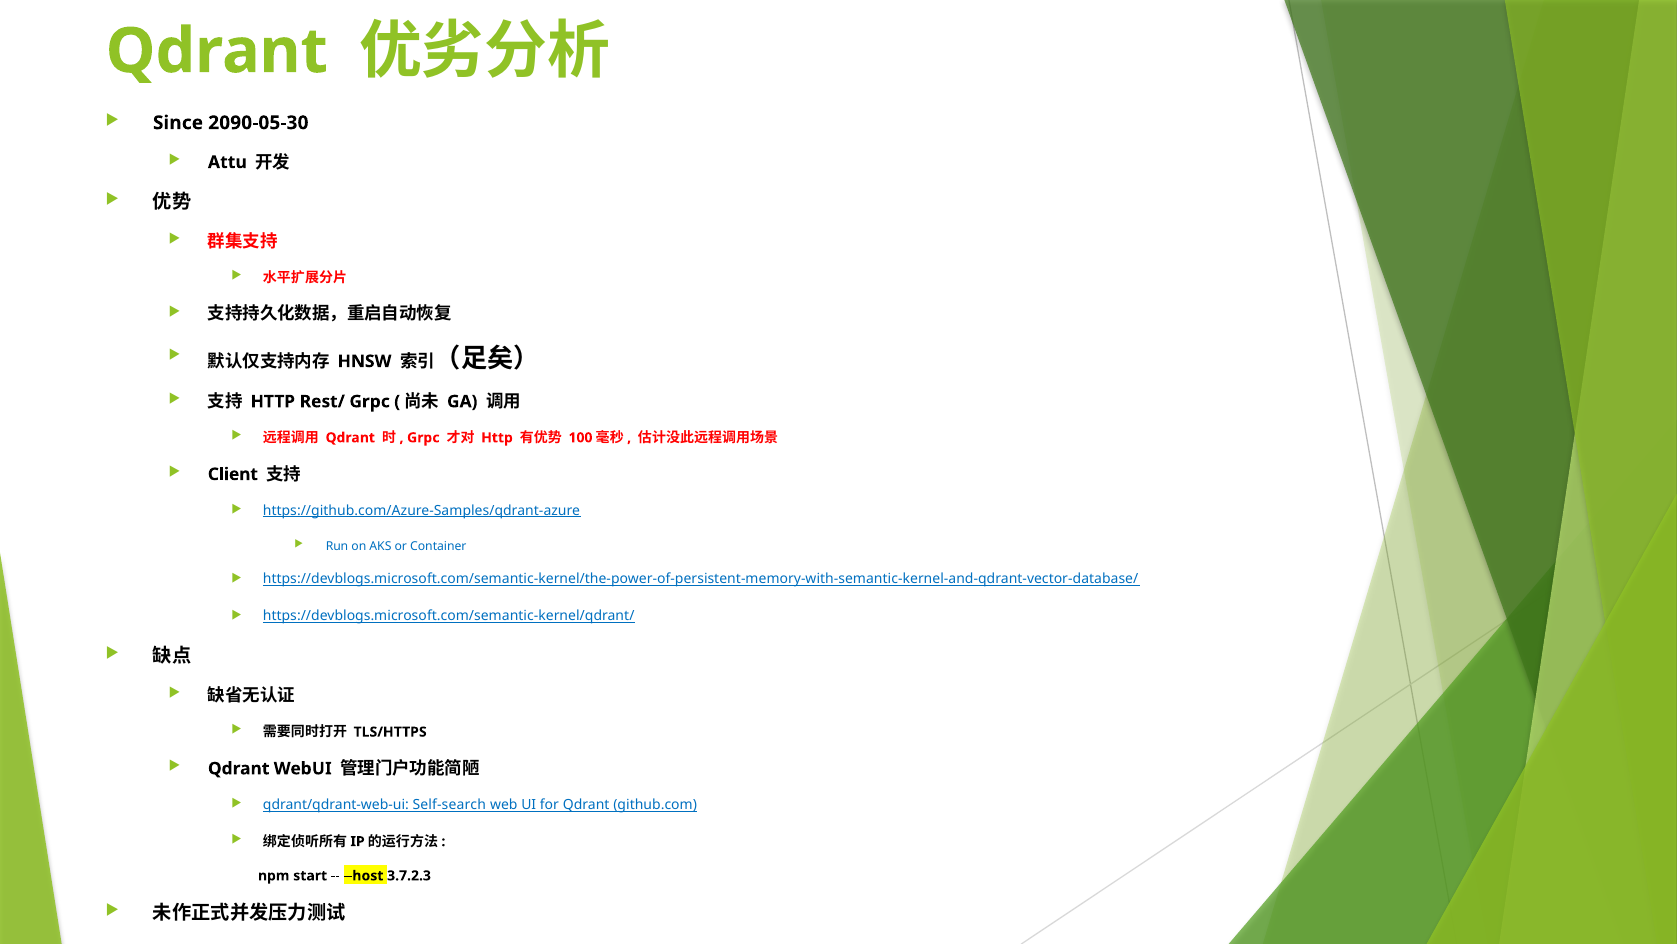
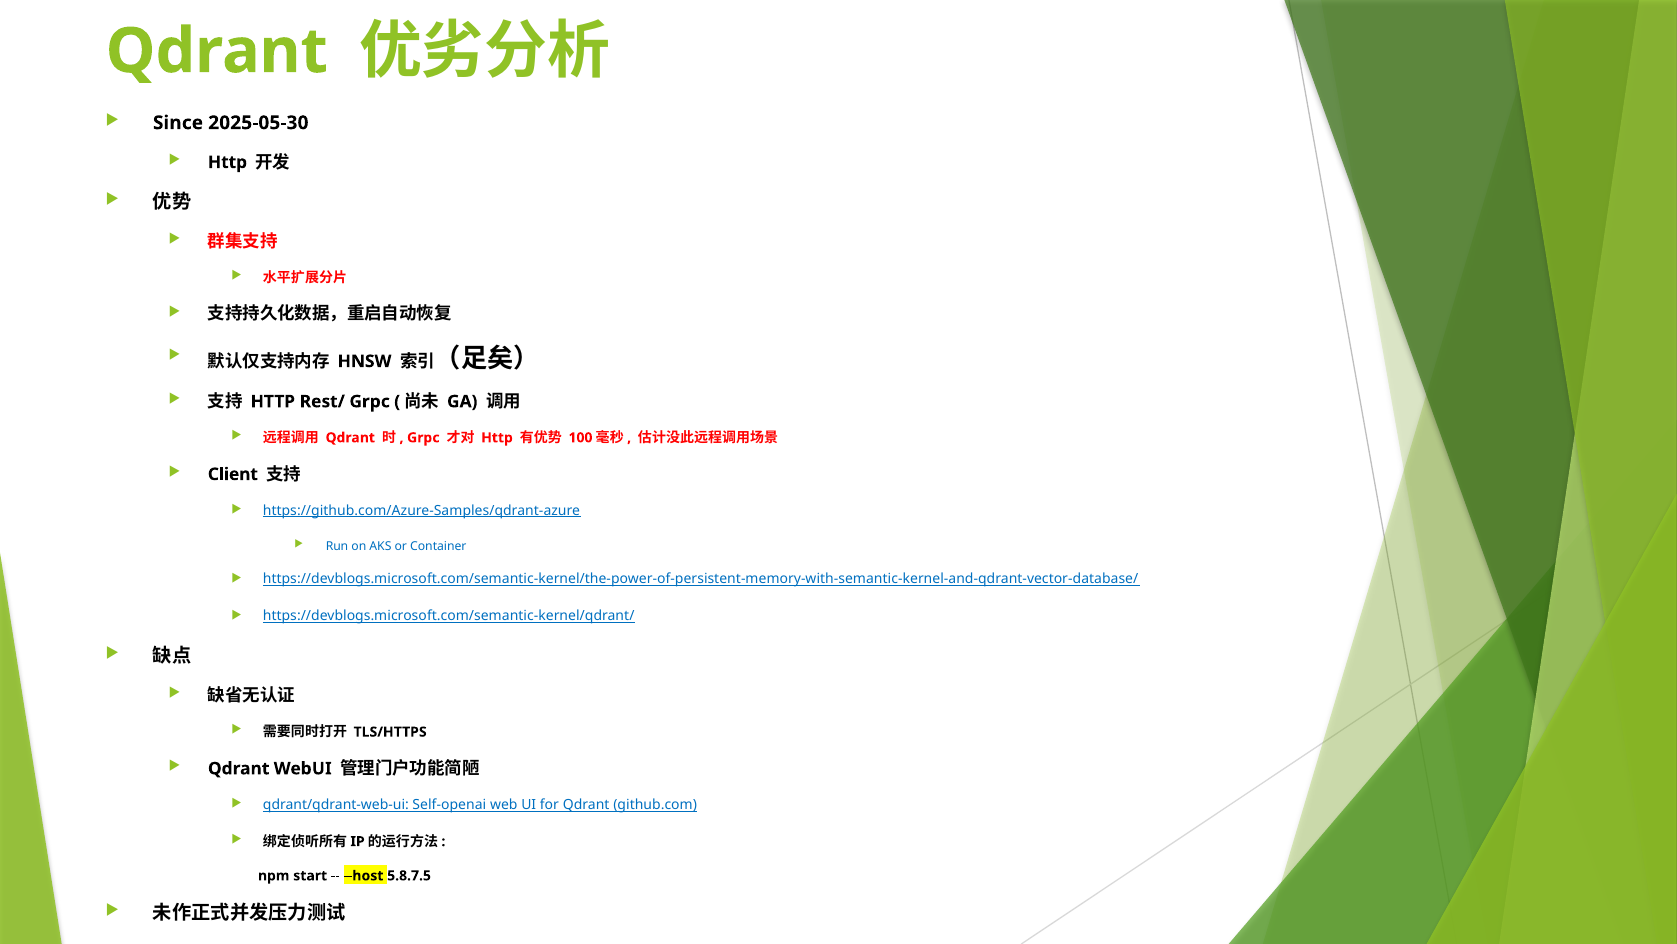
2090-05-30: 2090-05-30 -> 2025-05-30 (258, 123)
Attu: Attu -> Http (228, 162)
Self-search: Self-search -> Self-openai (449, 804)
3.7.2.3: 3.7.2.3 -> 5.8.7.5 (409, 875)
